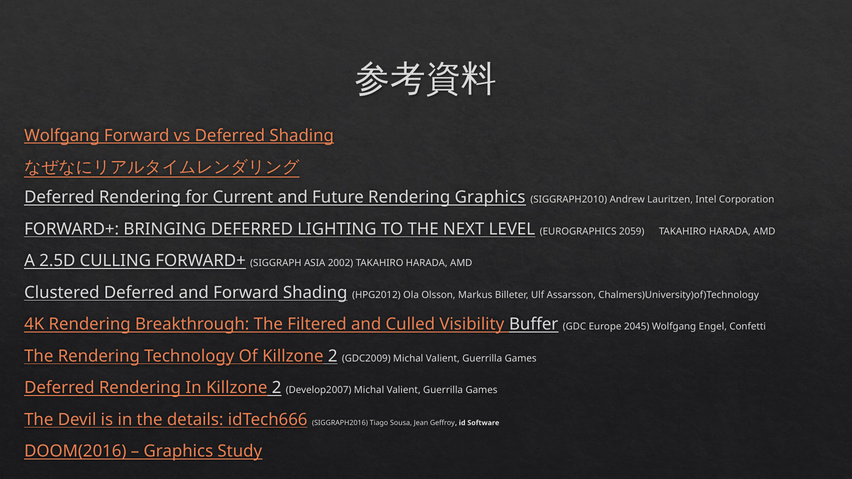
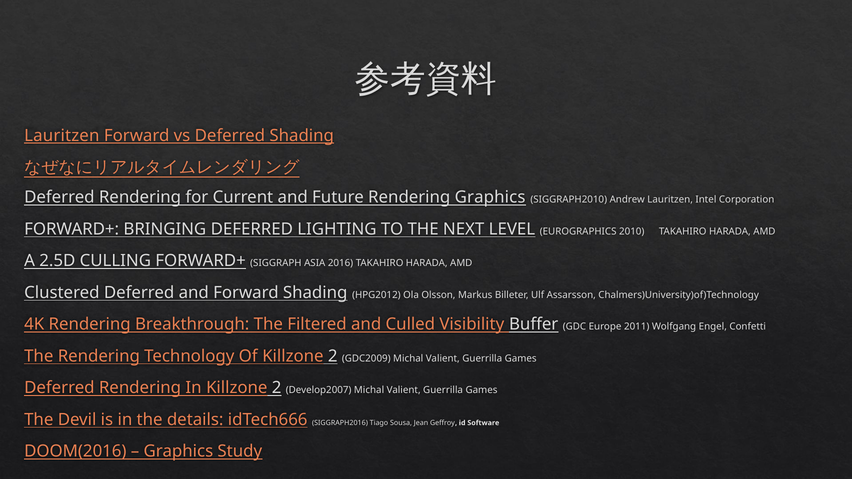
Wolfgang: Wolfgang -> Lauritzen (62, 136)
2059: 2059 -> 2010 (632, 231)
2002: 2002 -> 2016 (341, 263)
2045: 2045 -> 2011 (637, 327)
